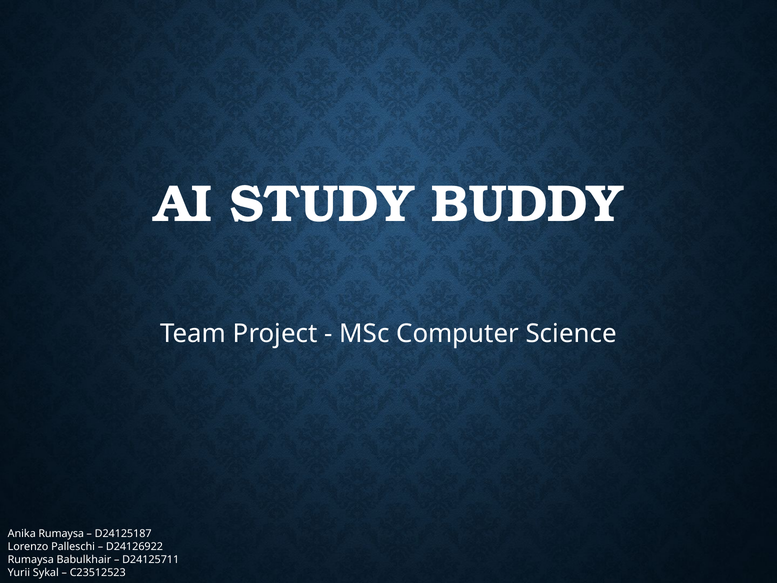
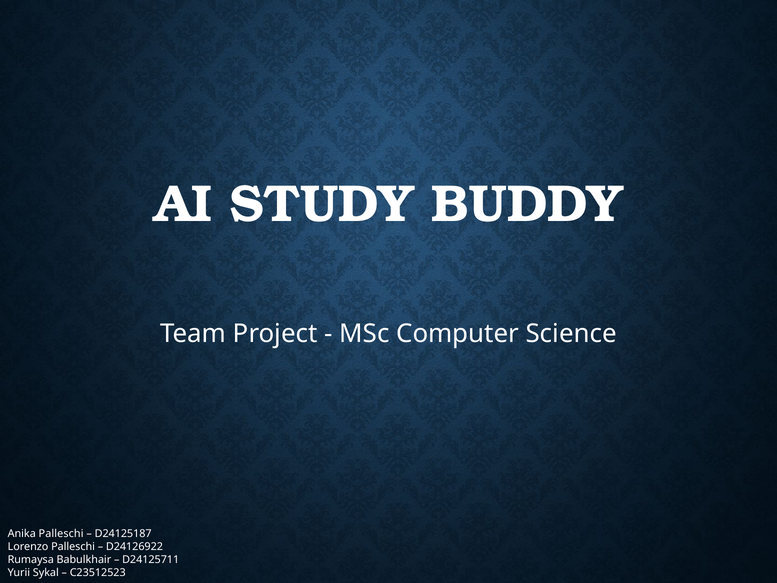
Anika Rumaysa: Rumaysa -> Palleschi (61, 533)
